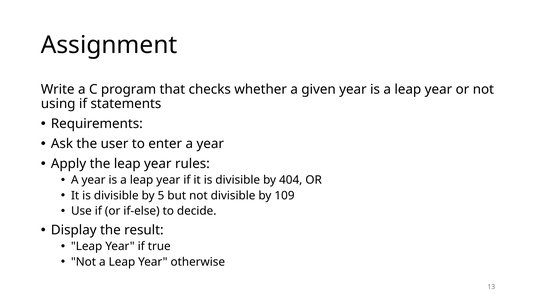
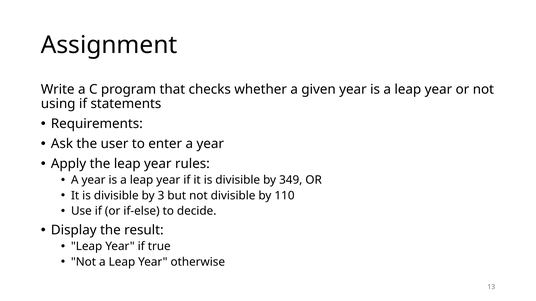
404: 404 -> 349 (291, 180)
5: 5 -> 3 (161, 196)
109: 109 -> 110 (285, 196)
